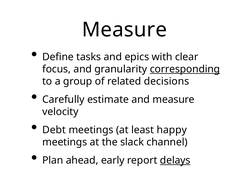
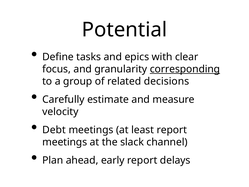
Measure: Measure -> Potential (124, 30)
least happy: happy -> report (172, 130)
delays underline: present -> none (175, 160)
